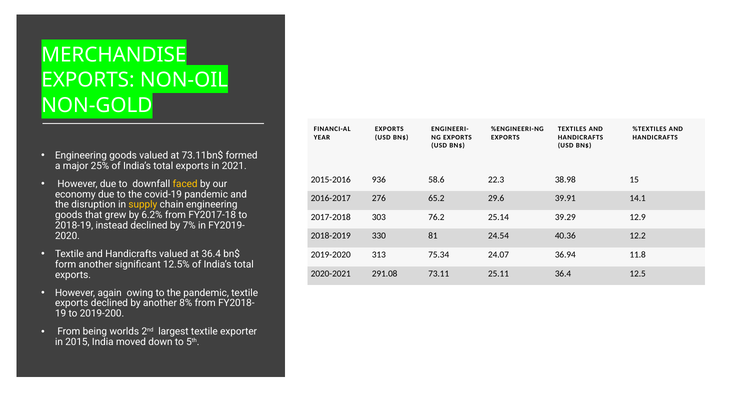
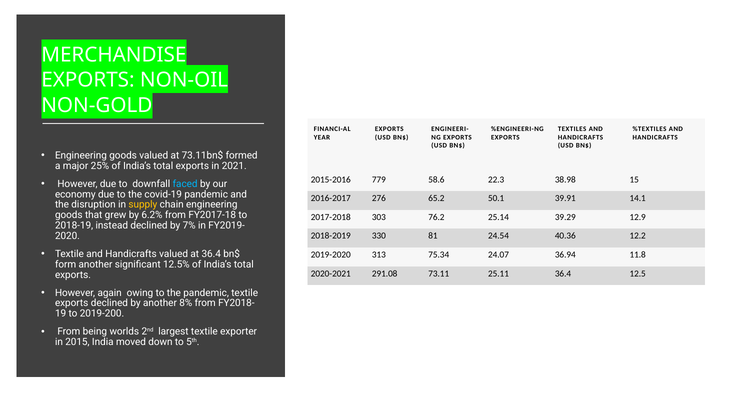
936: 936 -> 779 (379, 180)
faced colour: yellow -> light blue (185, 184)
29.6: 29.6 -> 50.1 (496, 198)
